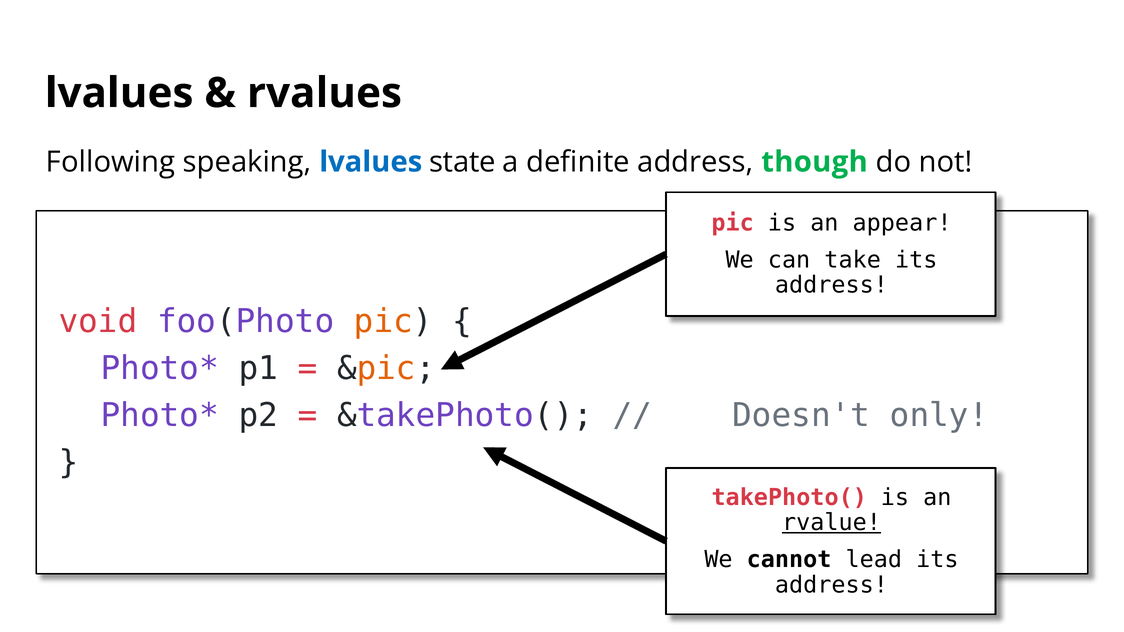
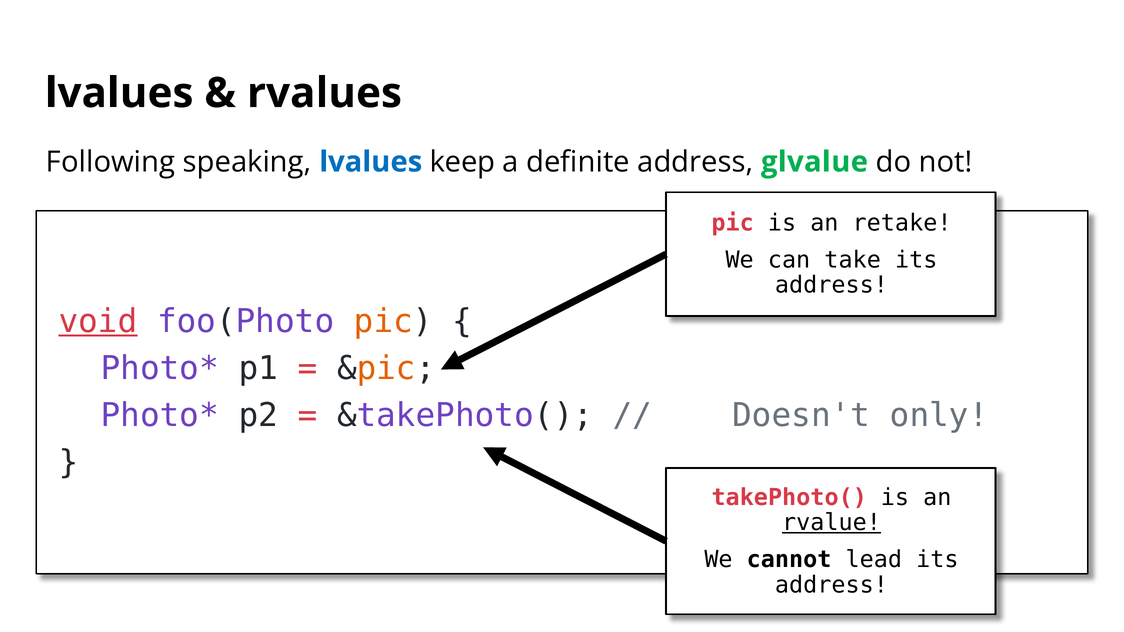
state: state -> keep (462, 162)
though: though -> glvalue (814, 162)
appear: appear -> retake (902, 223)
void underline: none -> present (98, 322)
